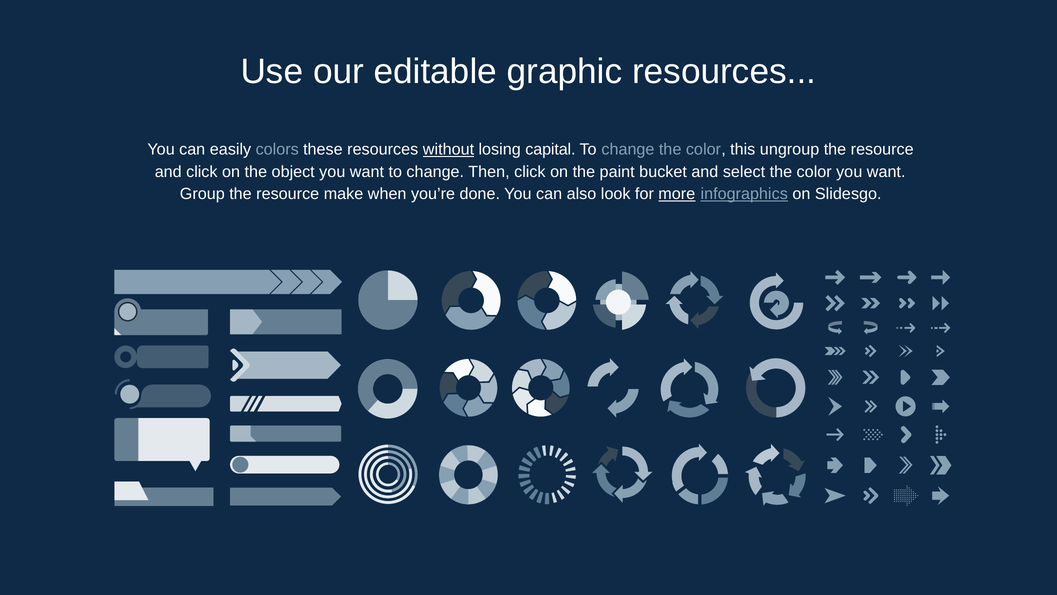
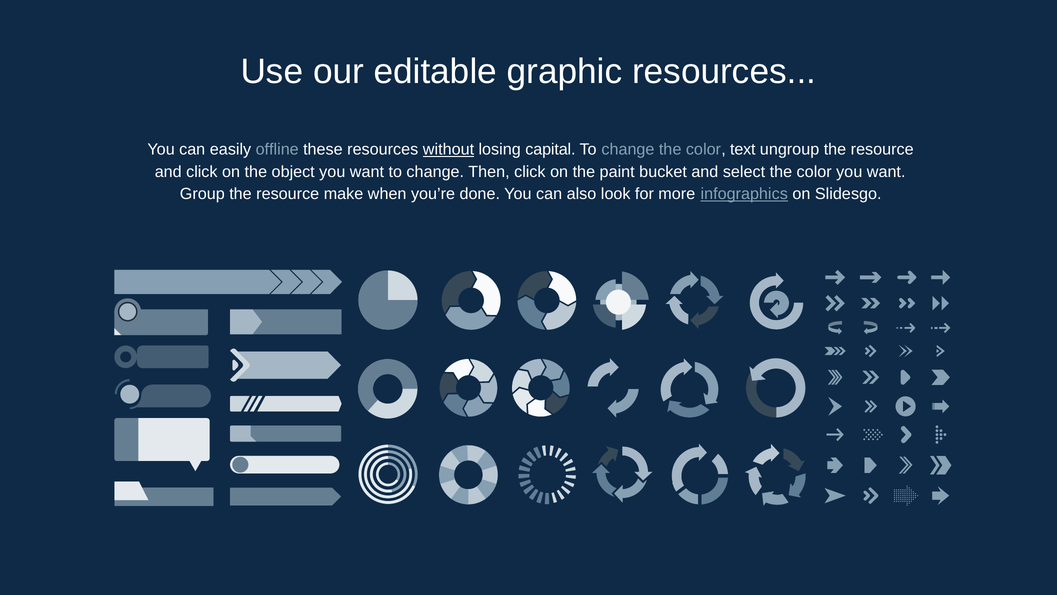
colors: colors -> offline (277, 149)
this: this -> text (743, 149)
more underline: present -> none (677, 194)
